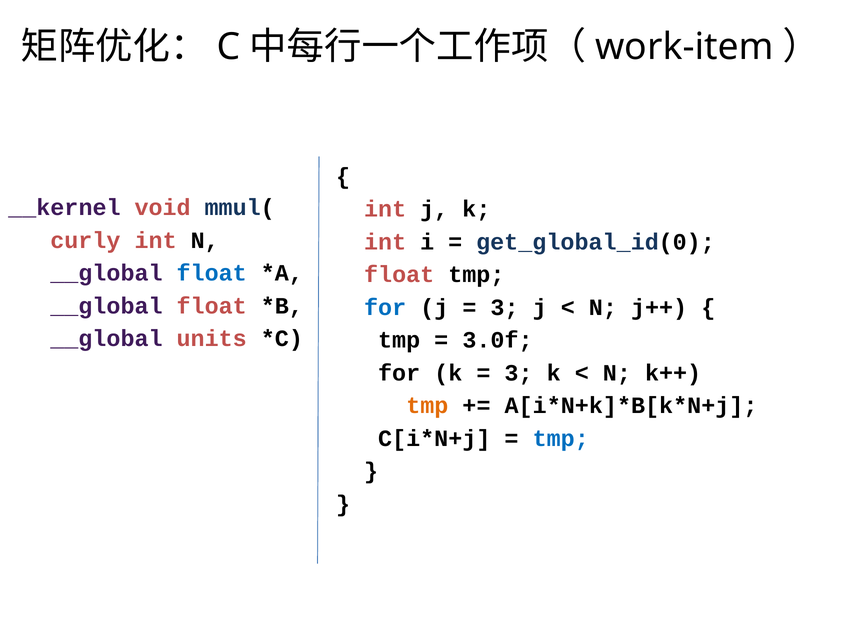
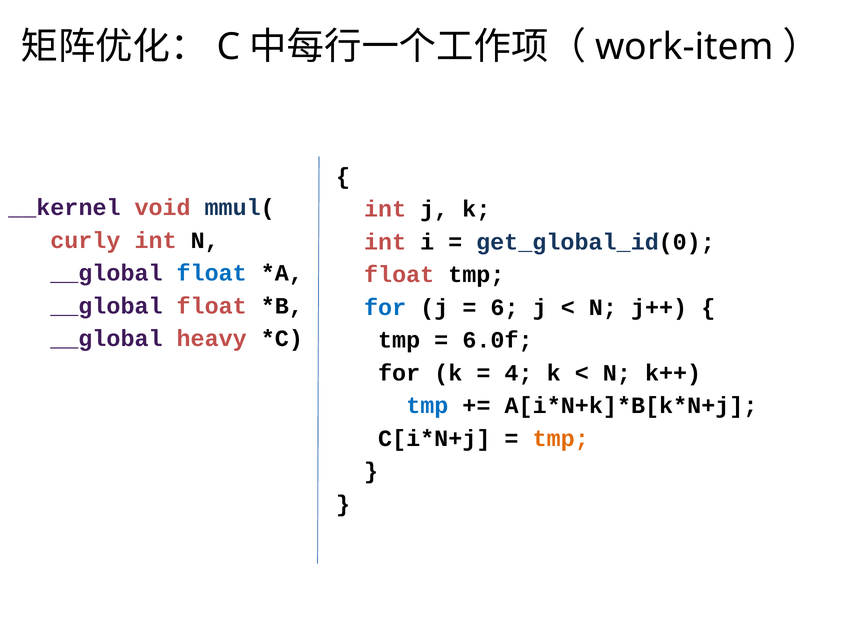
3: 3 -> 6 (505, 307)
units: units -> heavy (212, 339)
3.0f: 3.0f -> 6.0f (498, 340)
3: 3 -> 4 (519, 373)
tmp colour: orange -> blue (427, 405)
tmp colour: blue -> orange (561, 438)
